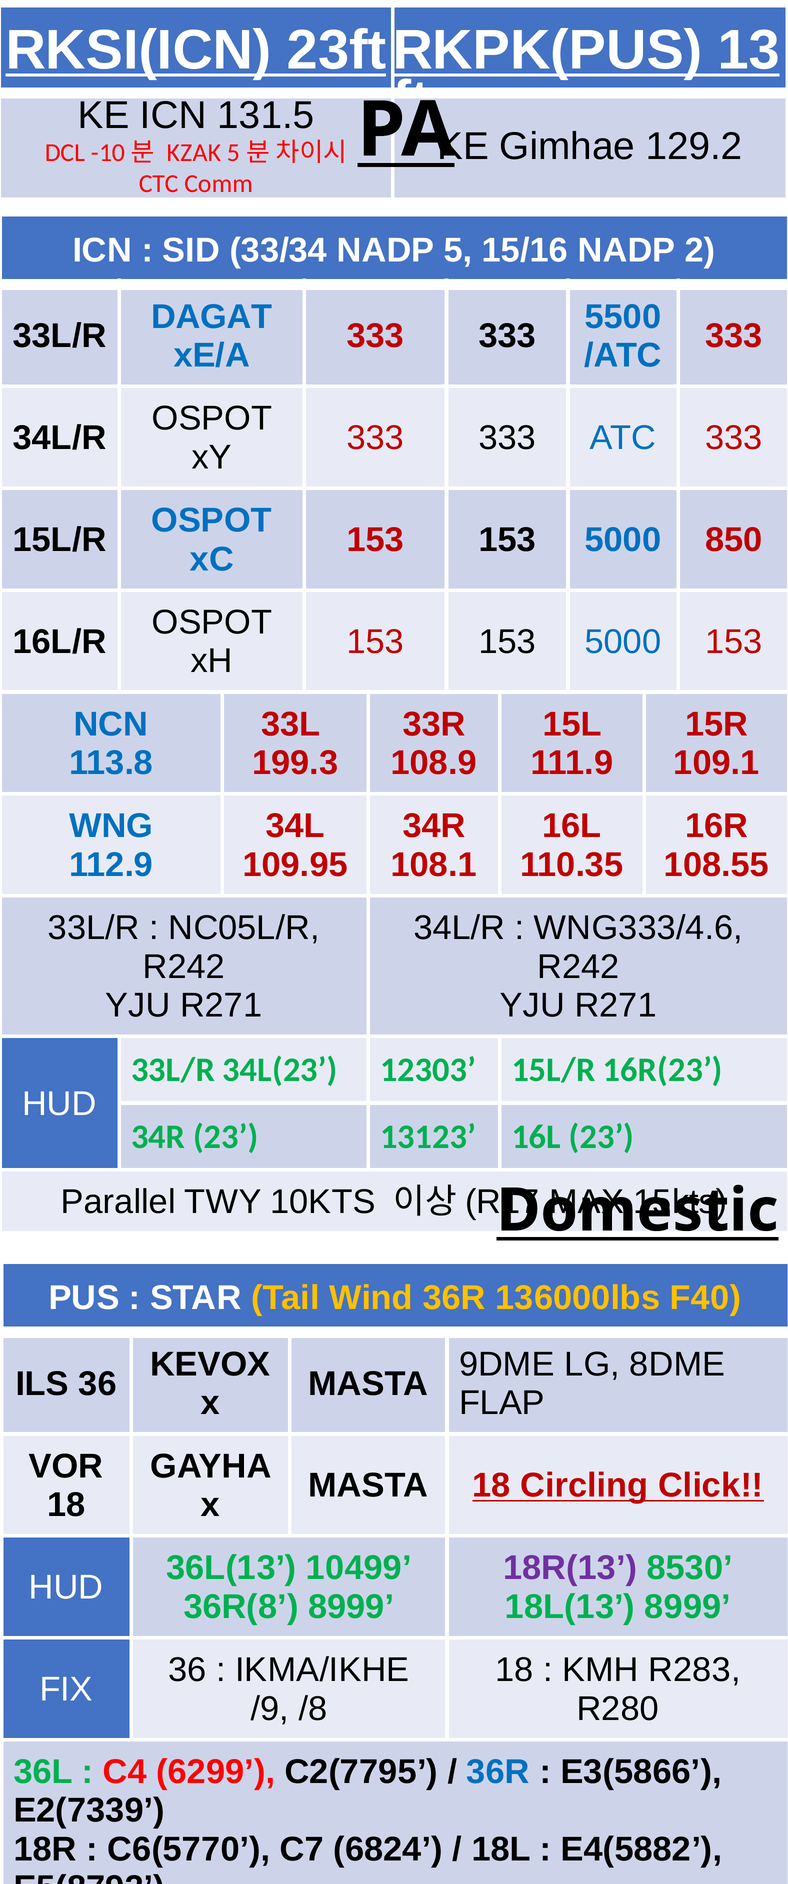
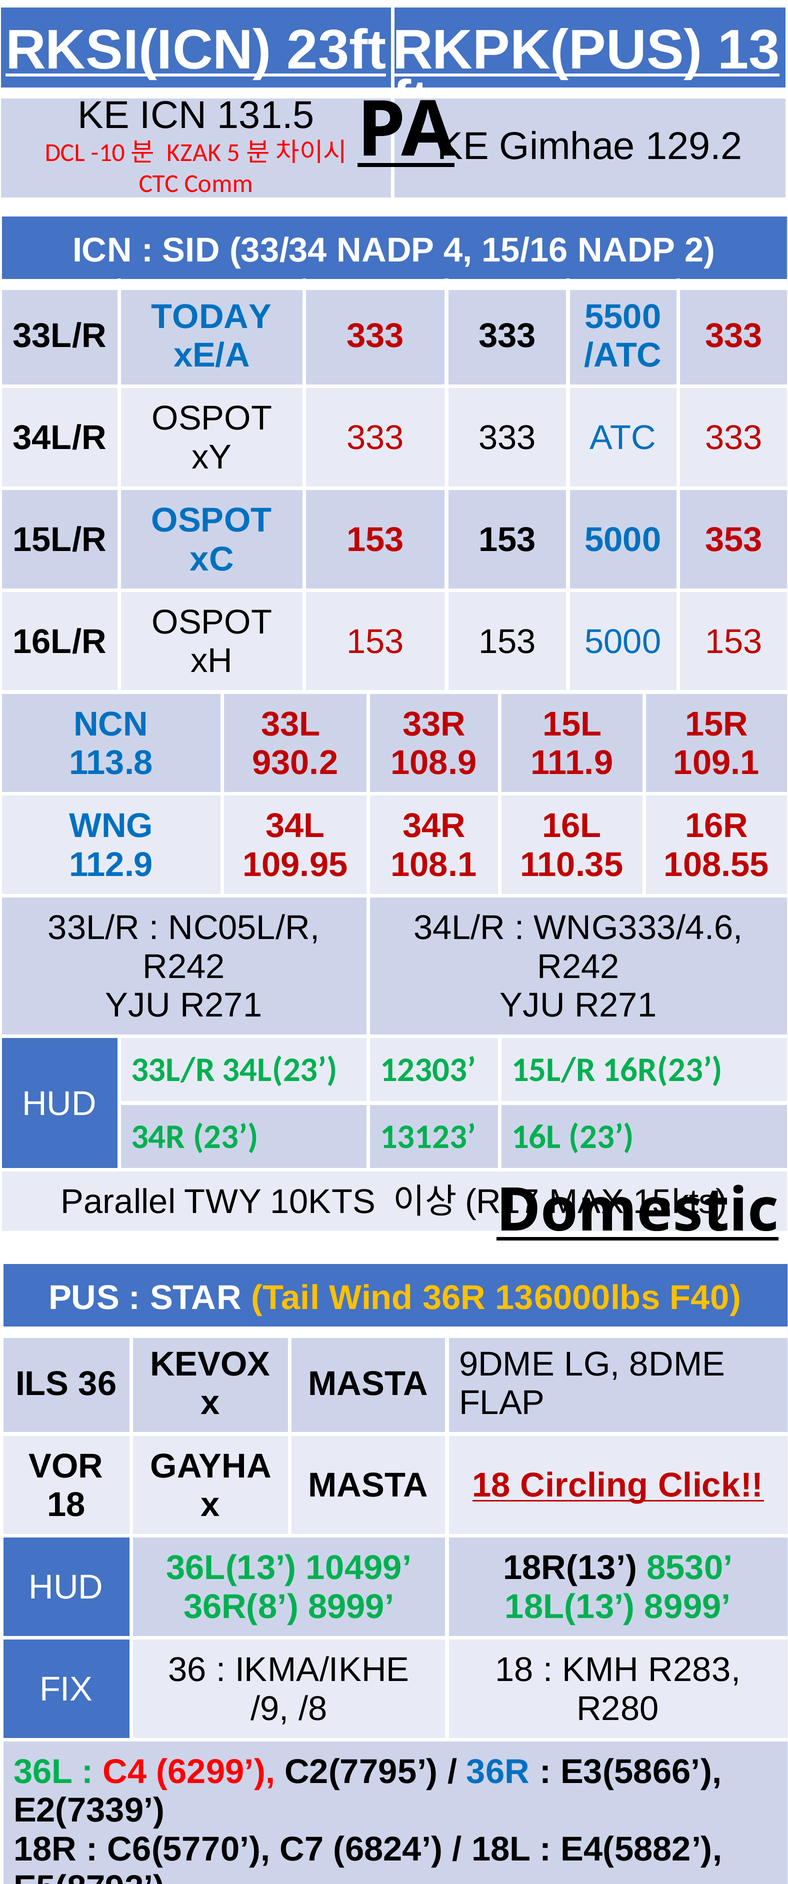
NADP 5: 5 -> 4 (458, 250)
DAGAT: DAGAT -> TODAY (212, 317)
850: 850 -> 353 (734, 540)
199.3: 199.3 -> 930.2 (295, 764)
18R(13 colour: purple -> black (570, 1569)
